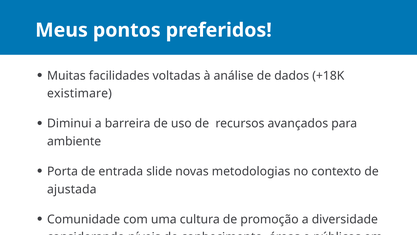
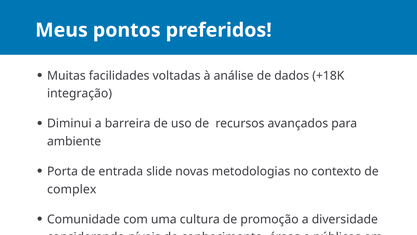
existimare: existimare -> integração (80, 93)
ajustada: ajustada -> complex (72, 189)
